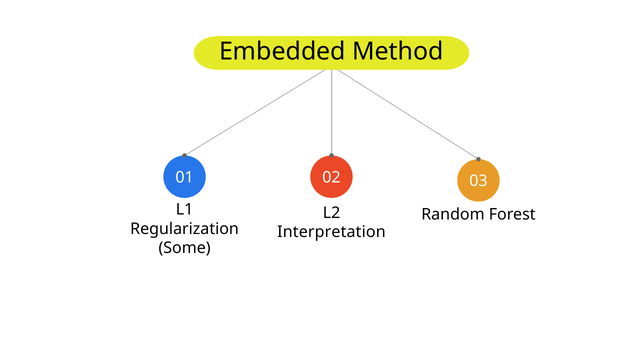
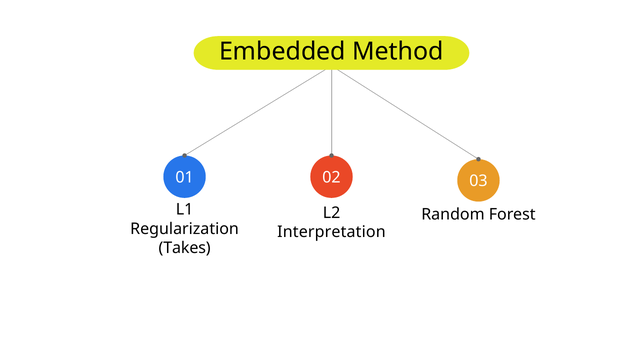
Some: Some -> Takes (185, 248)
